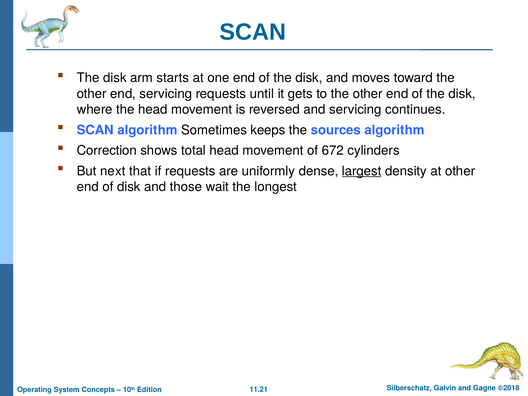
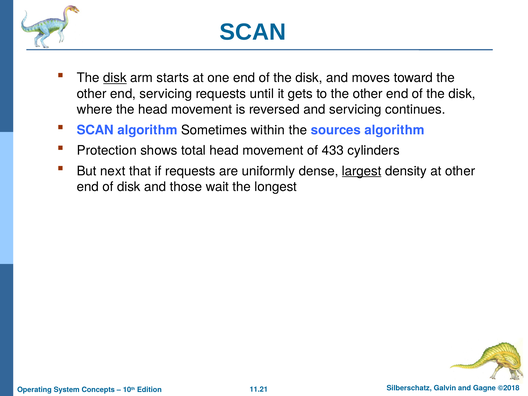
disk underline: none -> present (115, 78)
keeps: keeps -> within (268, 130)
Correction: Correction -> Protection (107, 151)
672: 672 -> 433 (333, 151)
